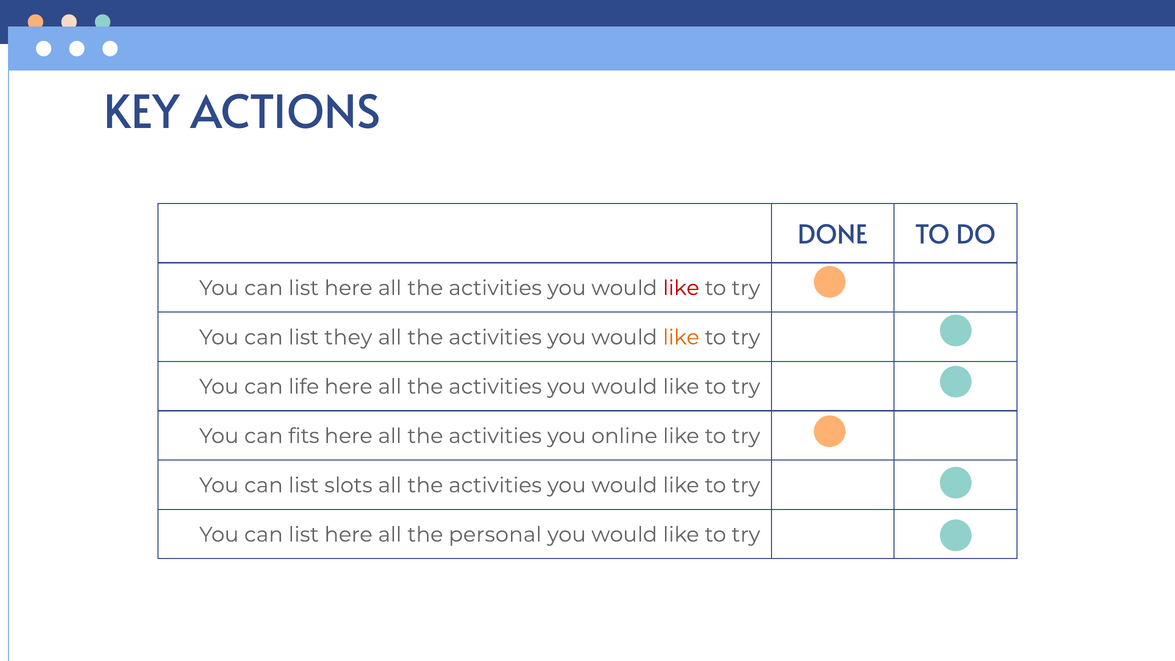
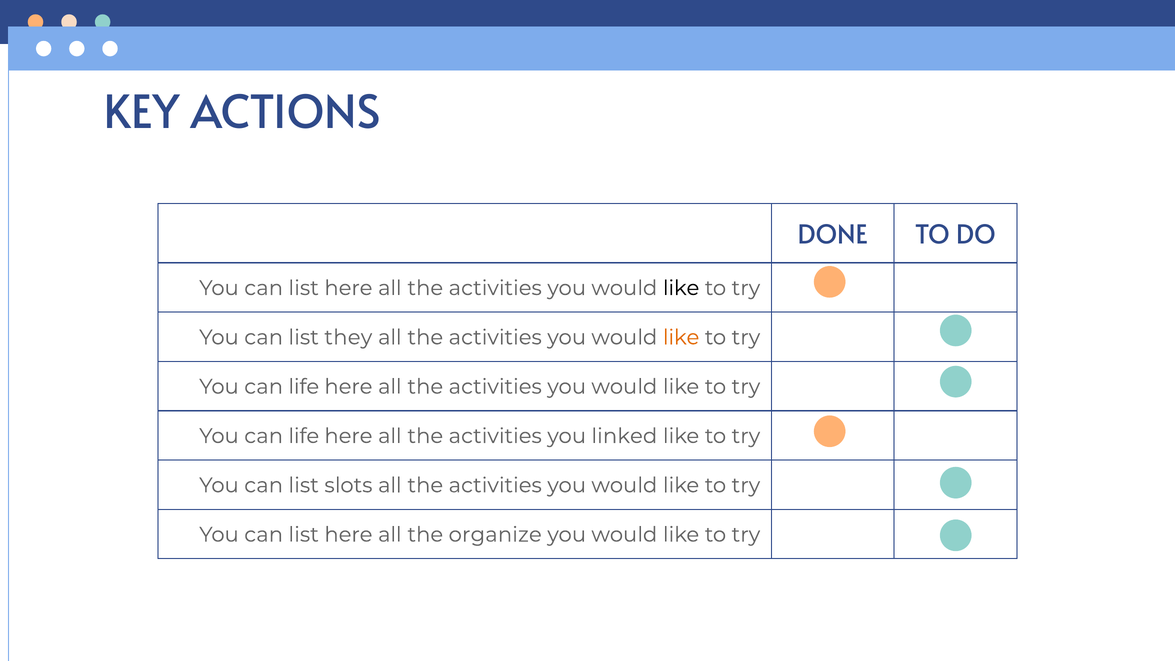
like colour: red -> black (681, 288)
fits: fits -> life (304, 436)
online: online -> linked (624, 436)
personal: personal -> organize (495, 535)
